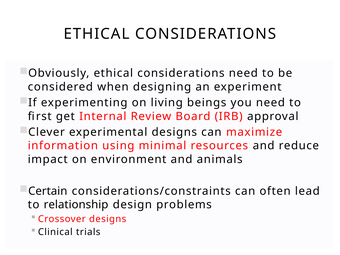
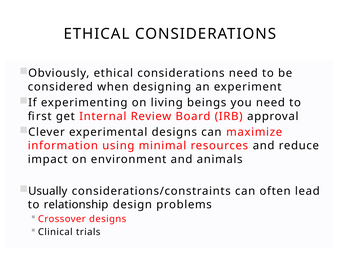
Certain: Certain -> Usually (48, 191)
